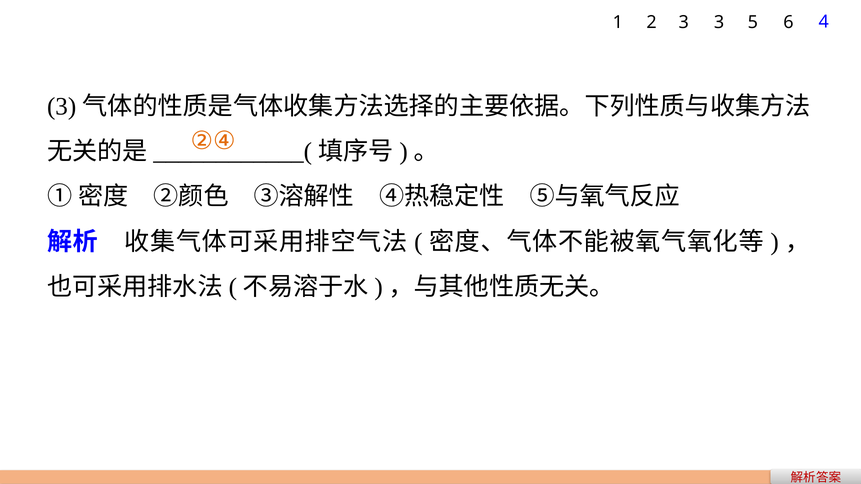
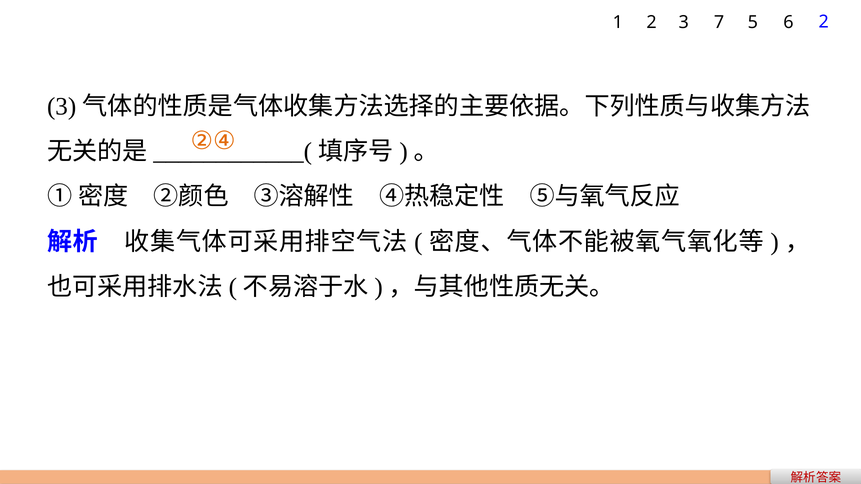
3 3: 3 -> 7 (719, 22)
6 4: 4 -> 2 (824, 22)
